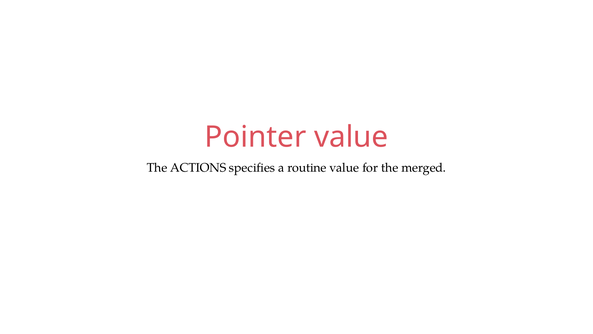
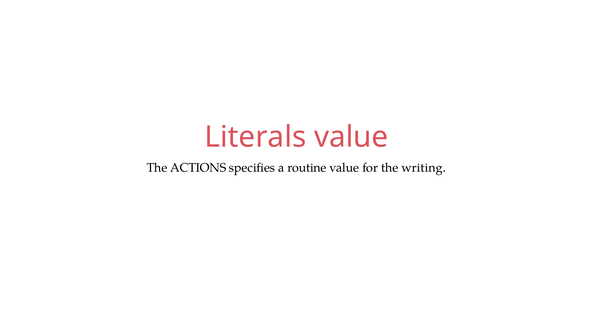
Pointer: Pointer -> Literals (255, 137)
merged: merged -> writing (424, 168)
